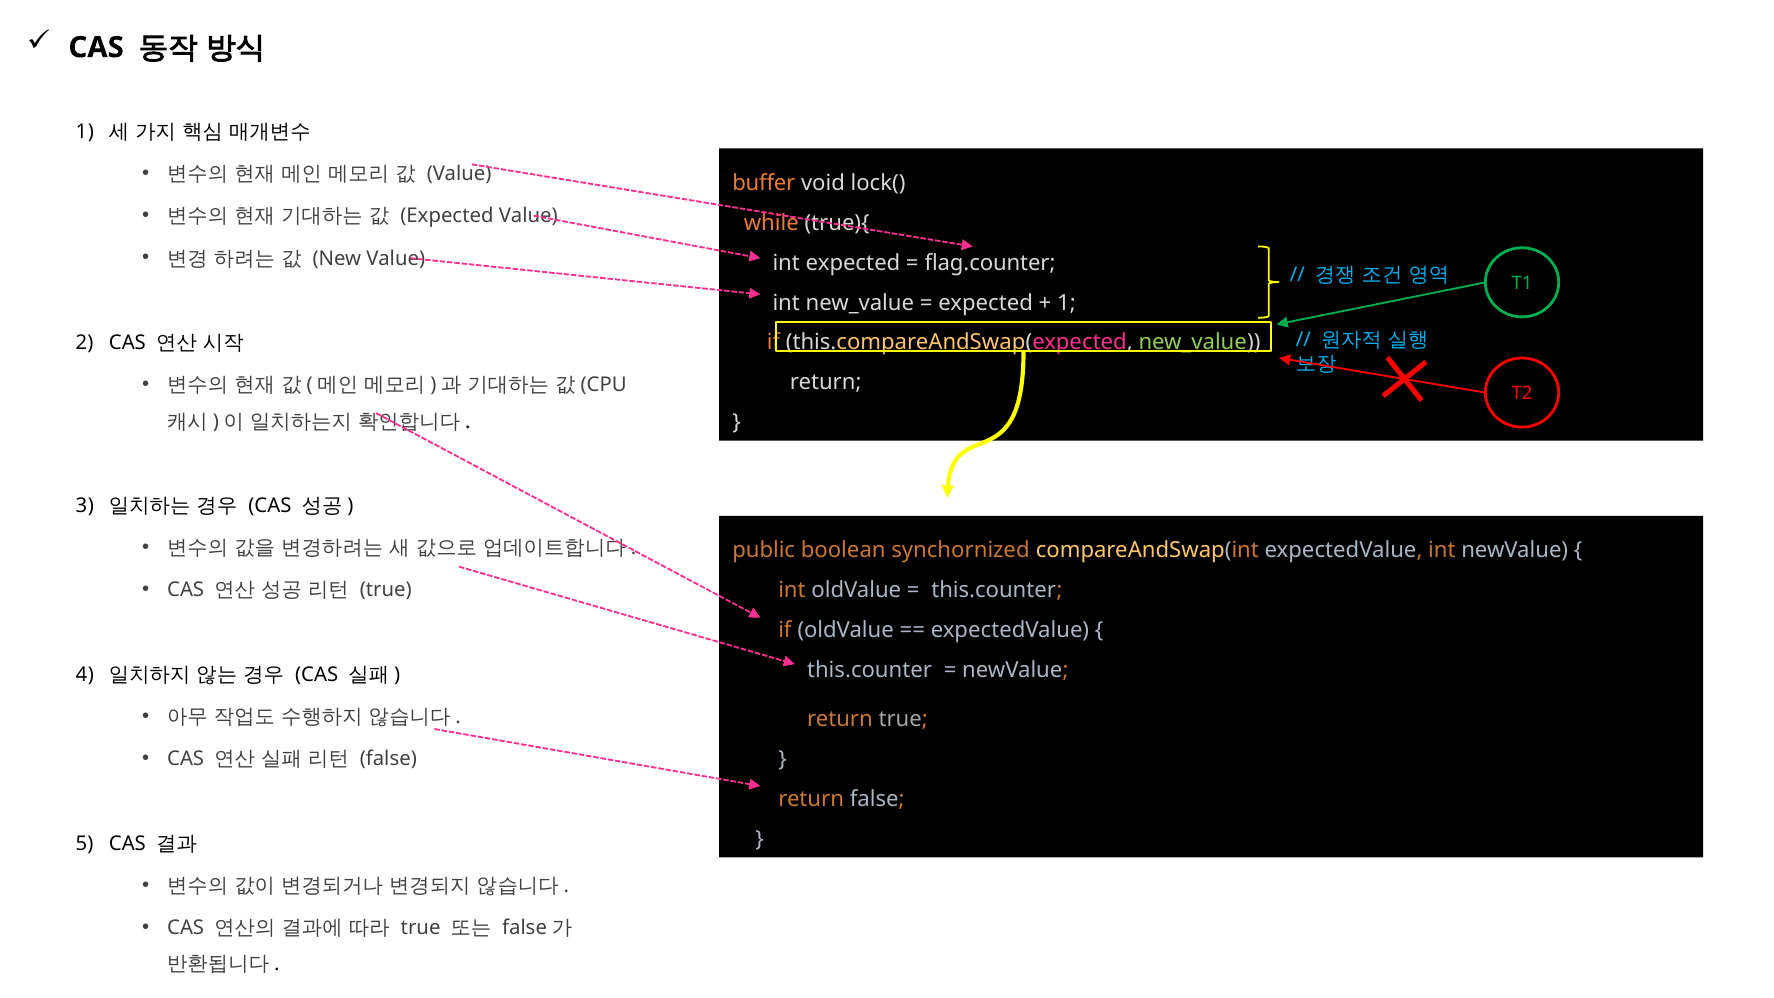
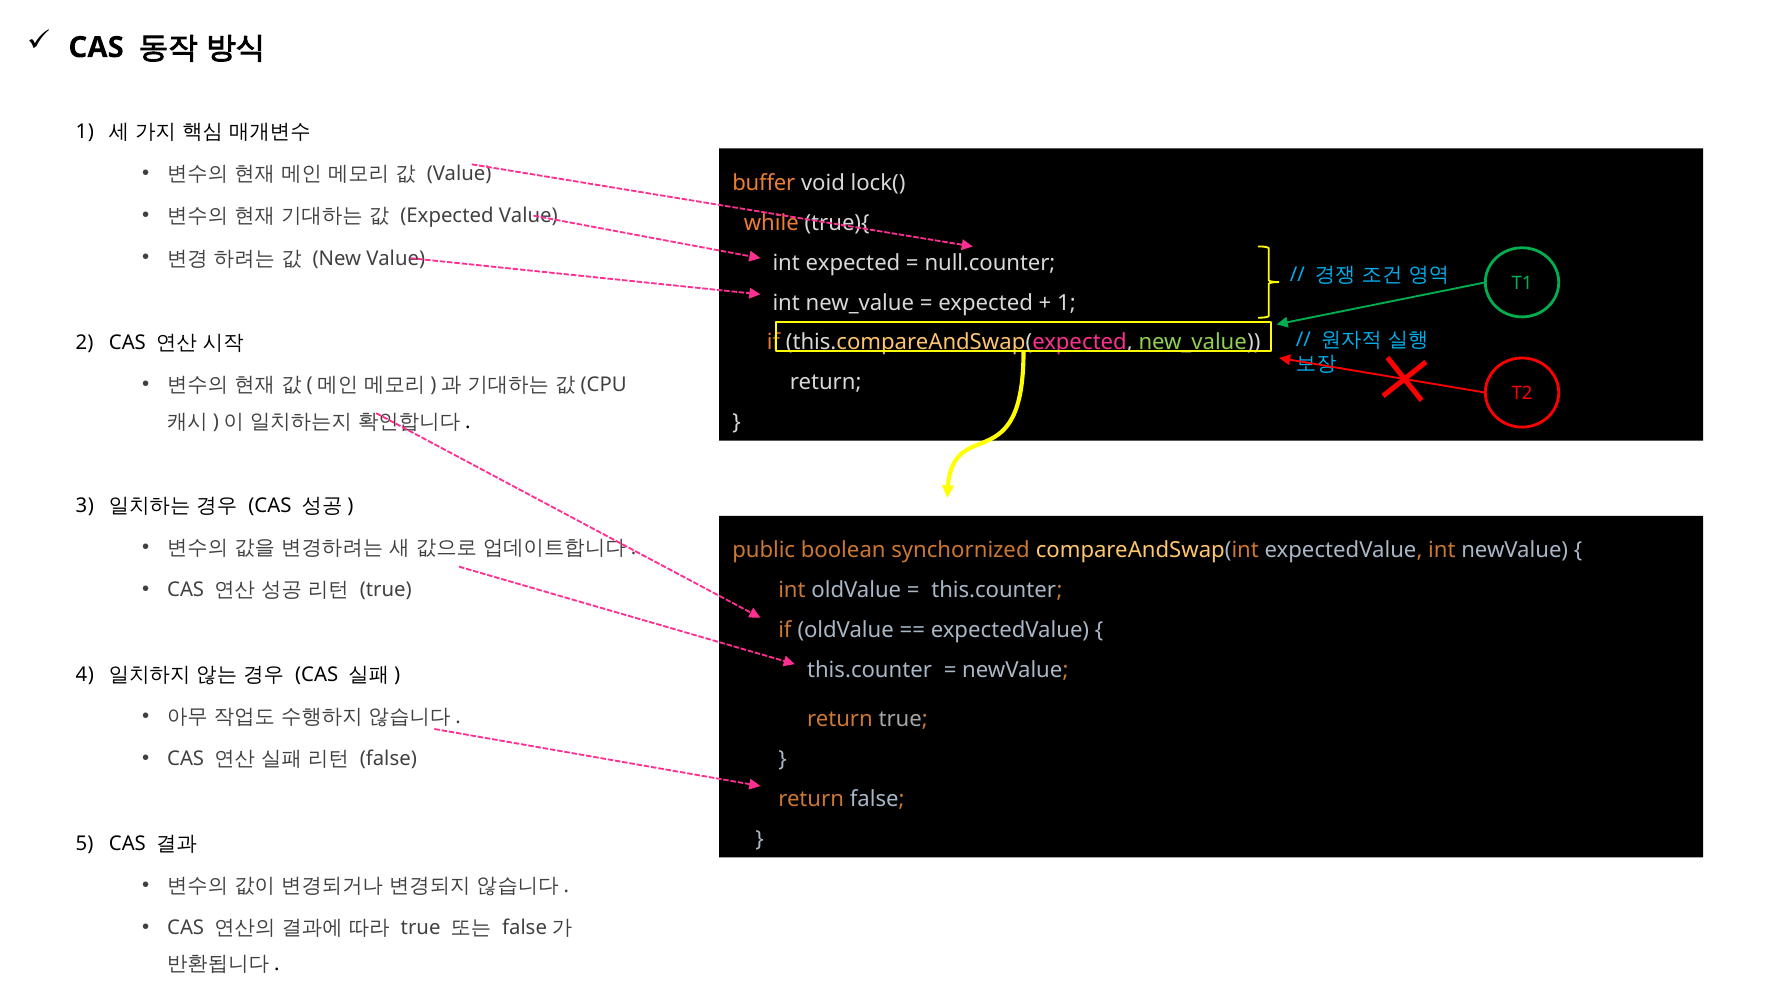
flag.counter: flag.counter -> null.counter (990, 263)
